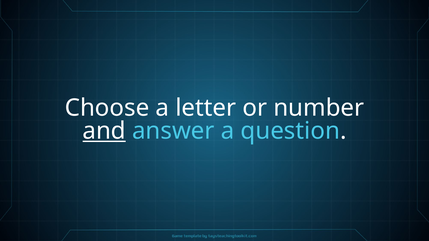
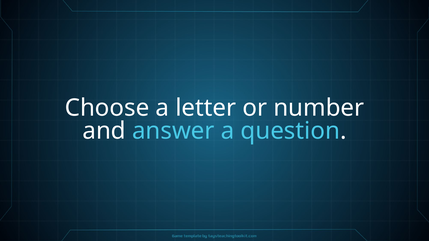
and underline: present -> none (104, 131)
